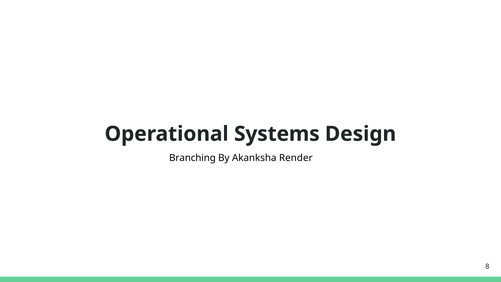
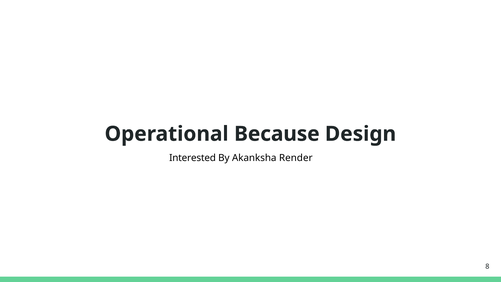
Systems: Systems -> Because (277, 134)
Branching: Branching -> Interested (193, 158)
